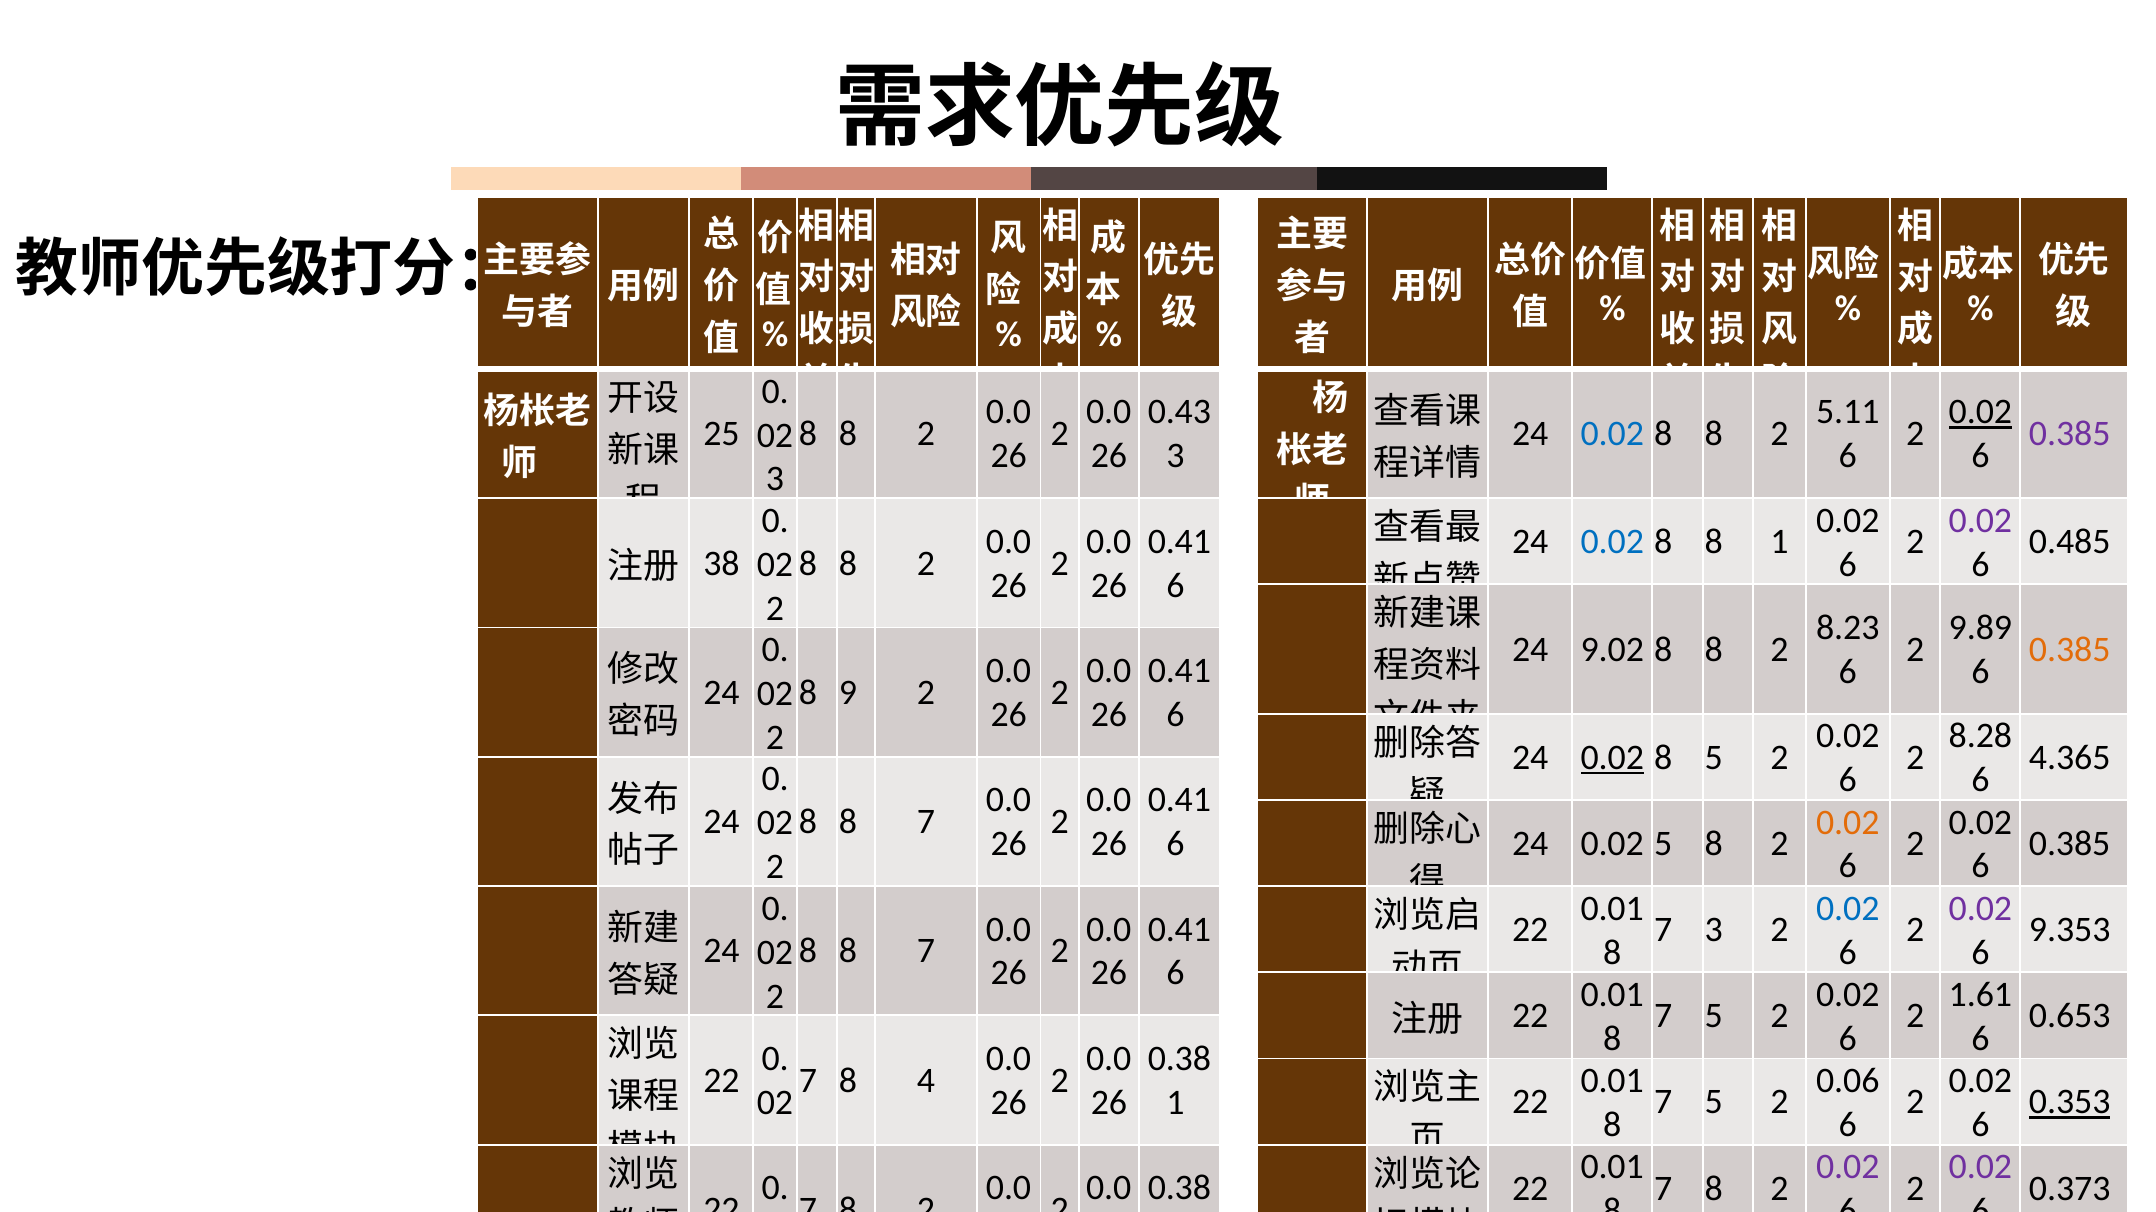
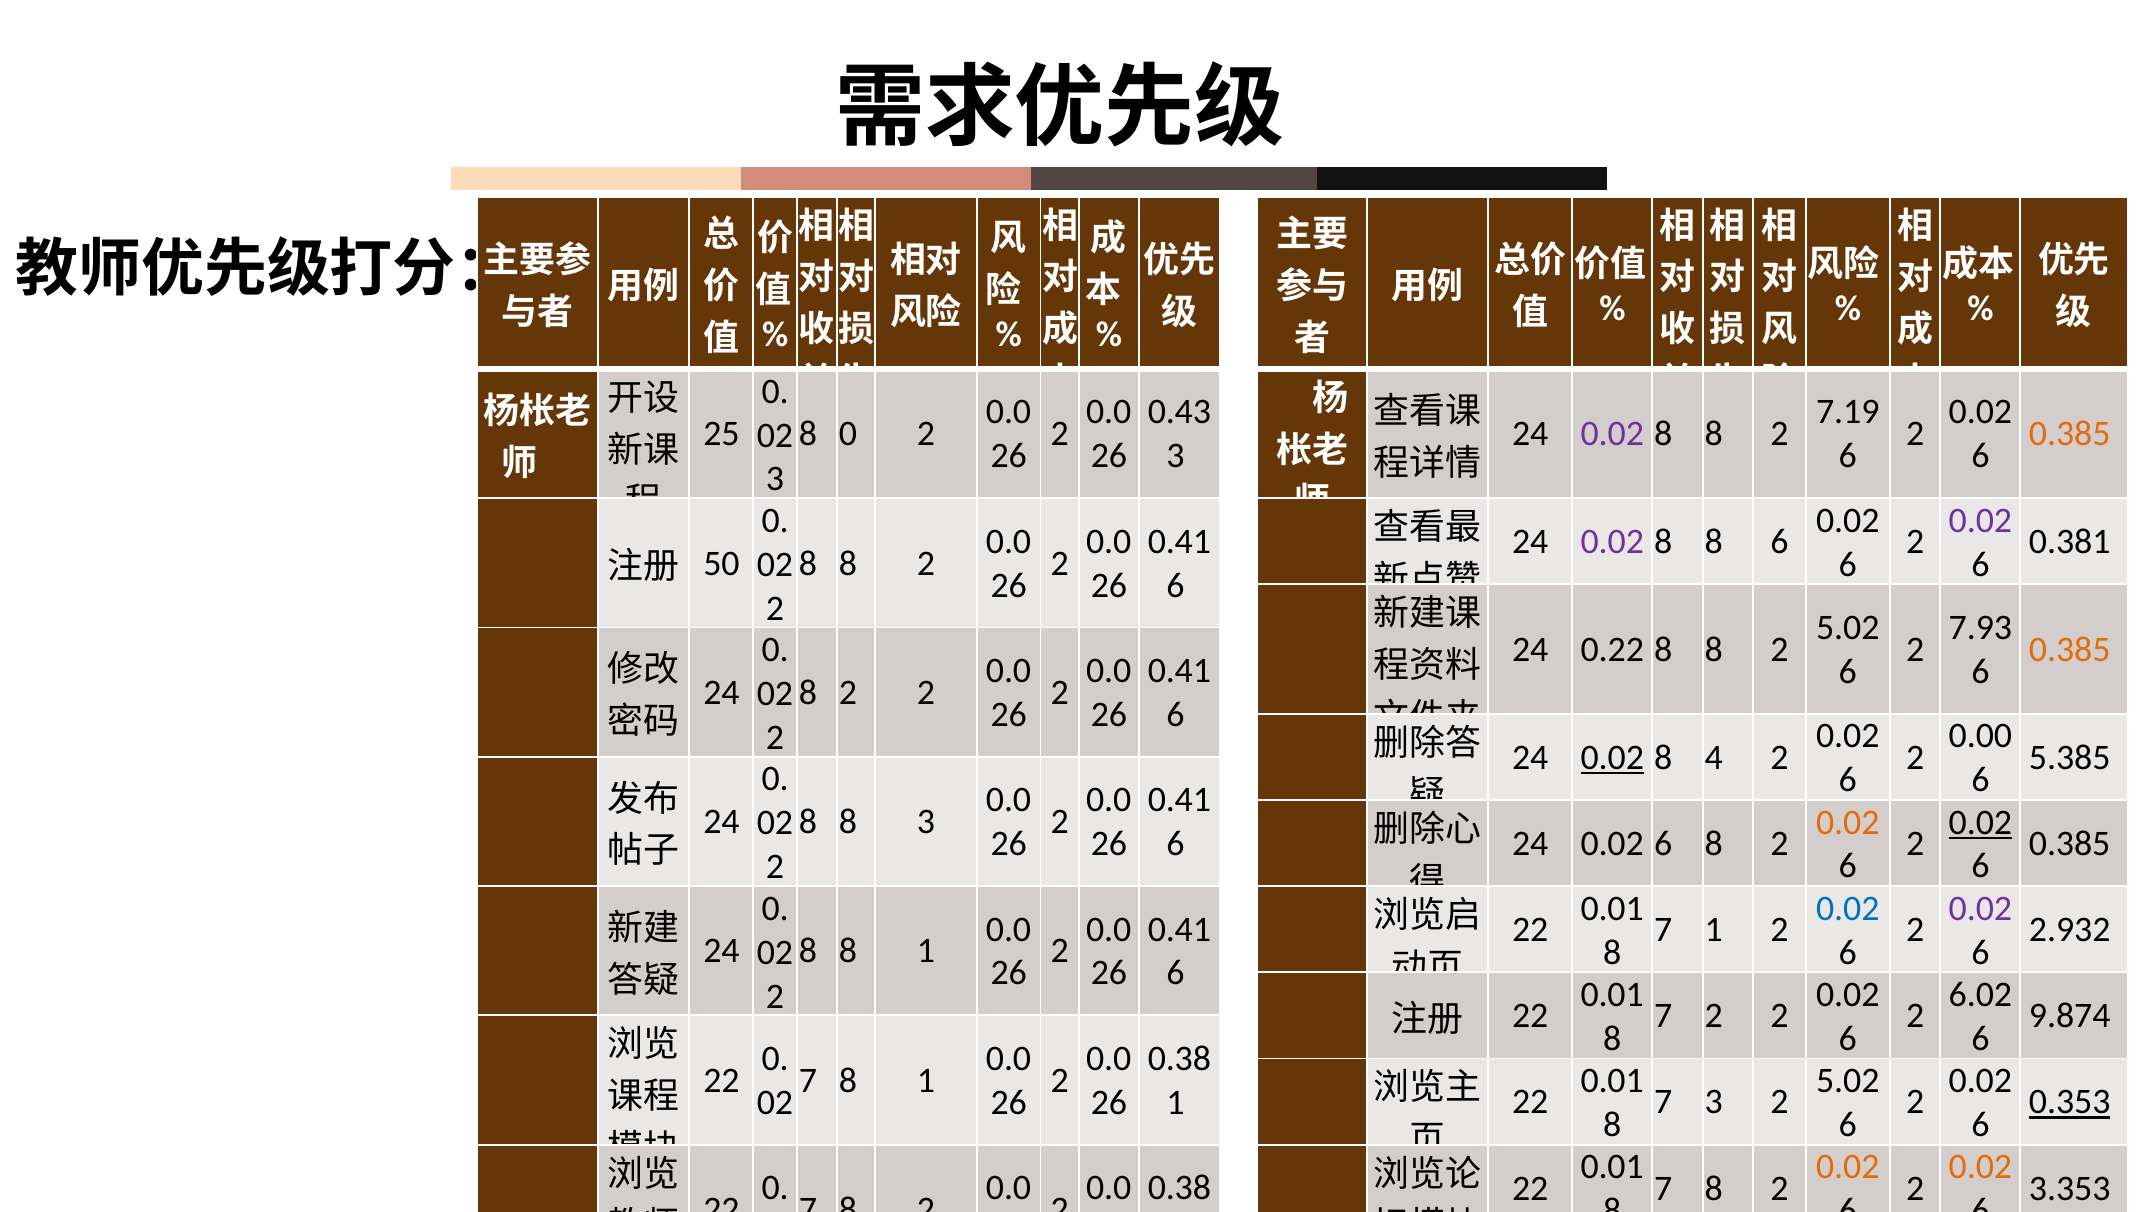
5.11: 5.11 -> 7.19 (1848, 412)
0.02 underline: present -> none (1980, 412)
8: 8 -> 0 (848, 434)
0.02 colour: blue -> purple (1612, 434)
0.385 colour: purple -> orange (2070, 434)
0.02 colour: blue -> purple (1612, 542)
8 1: 1 -> 6 (1779, 542)
0.485: 0.485 -> 0.381 (2070, 542)
38: 38 -> 50 (721, 564)
8.23: 8.23 -> 5.02 (1848, 628)
9.89: 9.89 -> 7.93 (1980, 628)
9.02: 9.02 -> 0.22 (1612, 650)
9: 9 -> 2 (848, 693)
8.28: 8.28 -> 0.00 (1980, 736)
8 5: 5 -> 4 (1714, 758)
4.365: 4.365 -> 5.385 (2070, 758)
7: 7 -> 3 (926, 822)
0.02 underline: none -> present (1980, 823)
24 0.02 5: 5 -> 6 (1663, 844)
7 3: 3 -> 1 (1714, 930)
9.353: 9.353 -> 2.932 (2070, 930)
7: 7 -> 1 (926, 952)
1.61: 1.61 -> 6.02 (1980, 995)
5: 5 -> 2 (1714, 1016)
0.653: 0.653 -> 9.874 (2070, 1016)
7 8 4: 4 -> 1 (926, 1081)
0.06: 0.06 -> 5.02 (1848, 1082)
5: 5 -> 3 (1714, 1103)
0.02 colour: purple -> orange (1848, 1168)
0.02 colour: purple -> orange (1980, 1168)
0.373: 0.373 -> 3.353 (2070, 1189)
